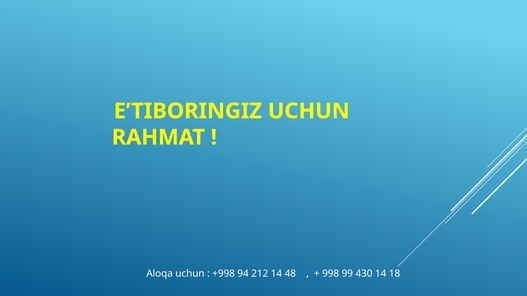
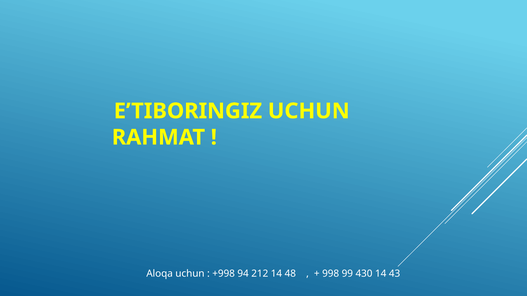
18: 18 -> 43 (395, 274)
